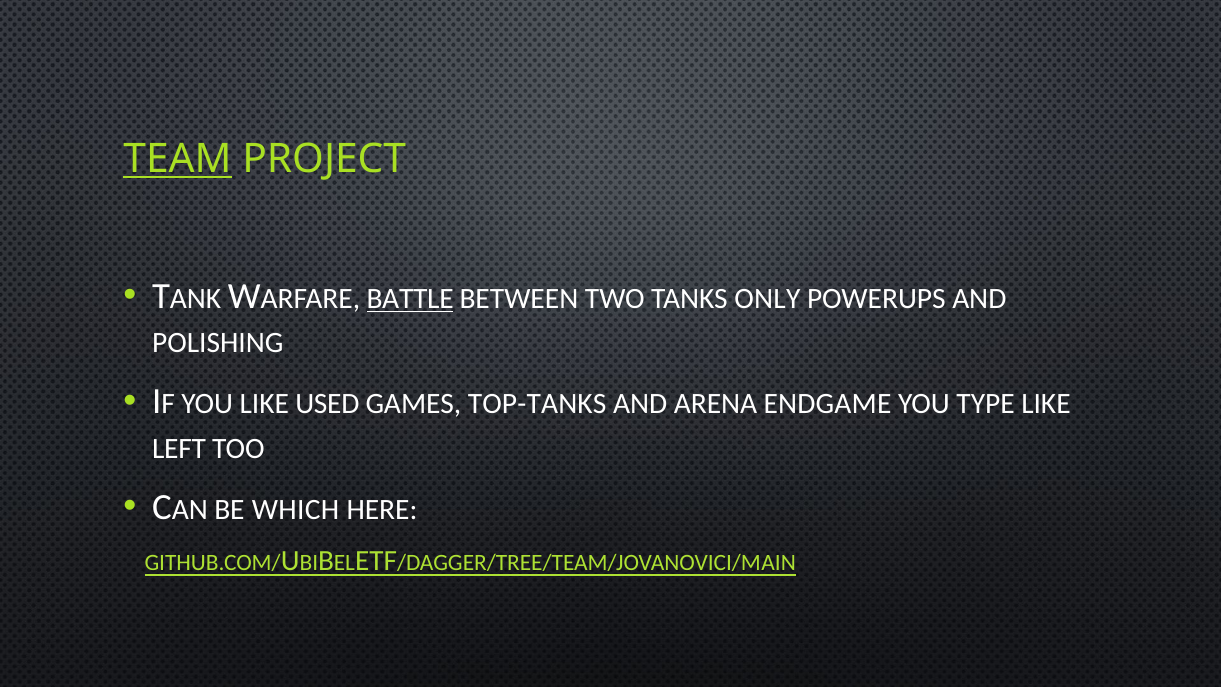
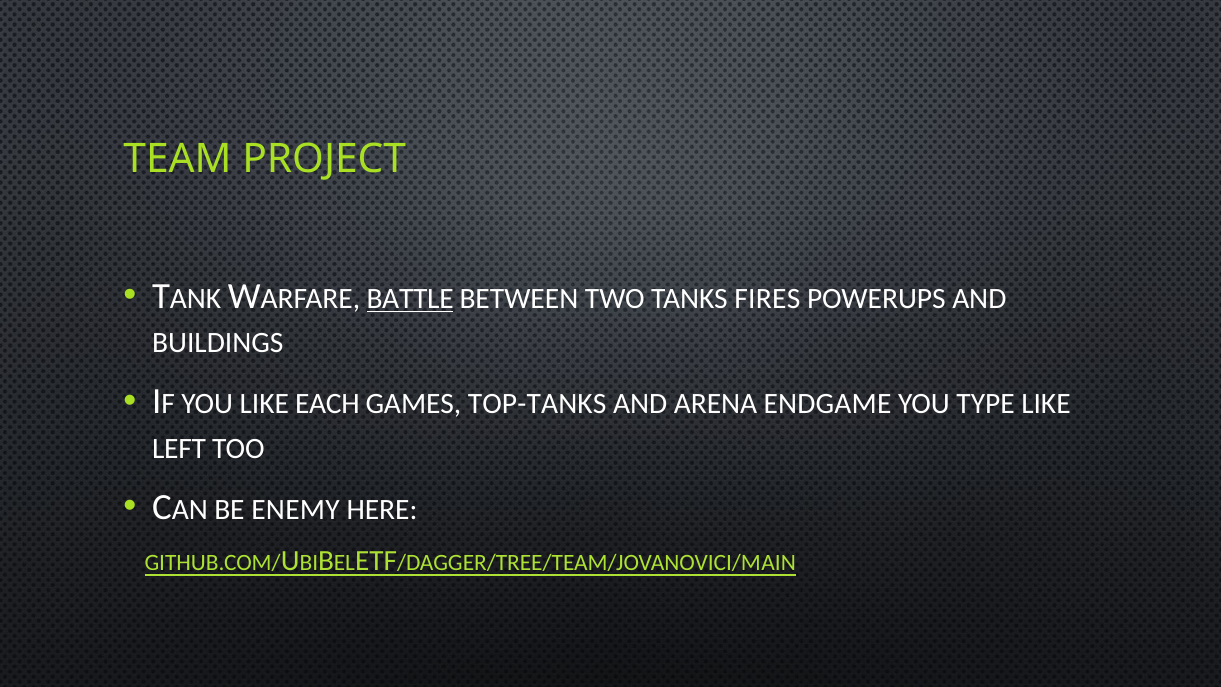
TEAM underline: present -> none (178, 159)
ONLY: ONLY -> FIRES (767, 299)
POLISHING: POLISHING -> BUILDINGS (218, 343)
USED: USED -> EACH (327, 404)
WHICH: WHICH -> ENEMY (296, 509)
